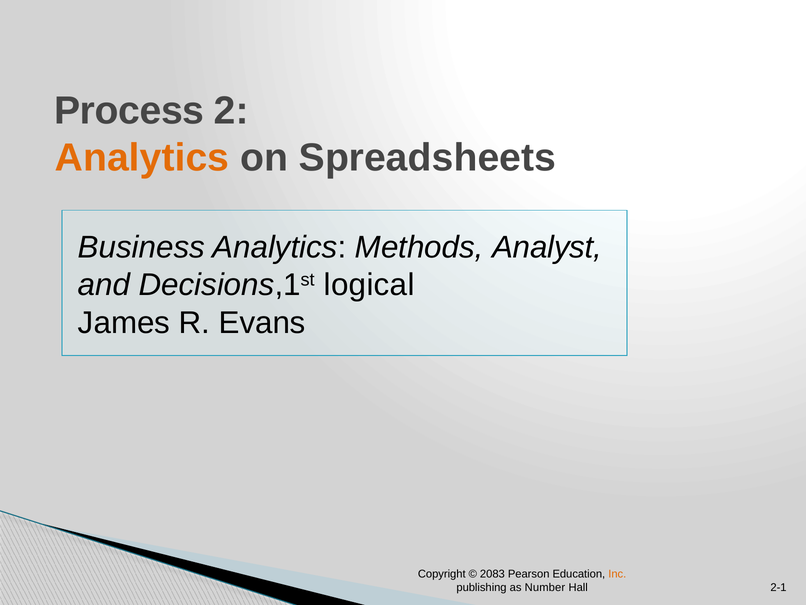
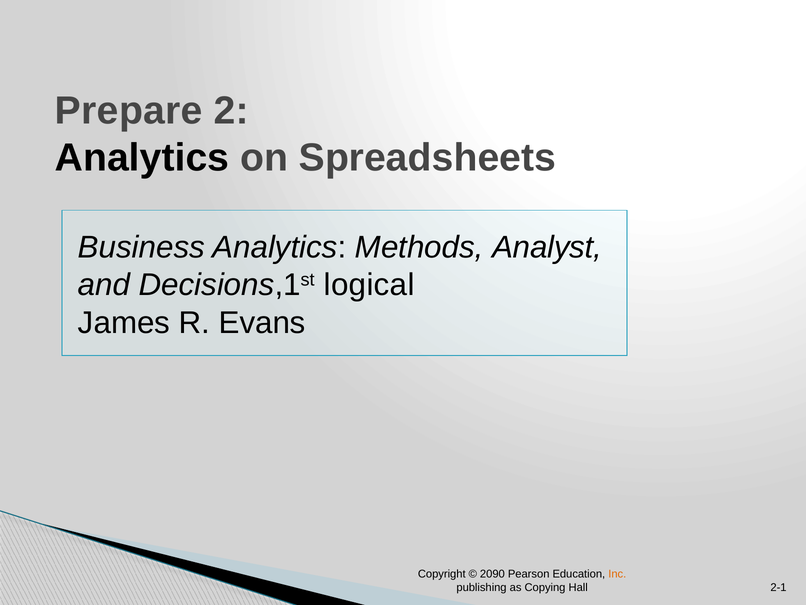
Process: Process -> Prepare (129, 111)
Analytics colour: orange -> black (142, 158)
2083: 2083 -> 2090 (492, 574)
Number: Number -> Copying (545, 587)
